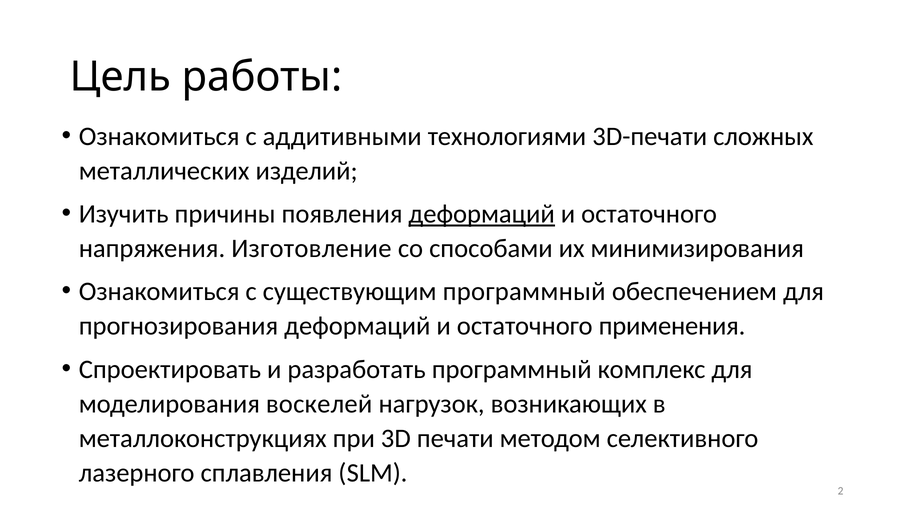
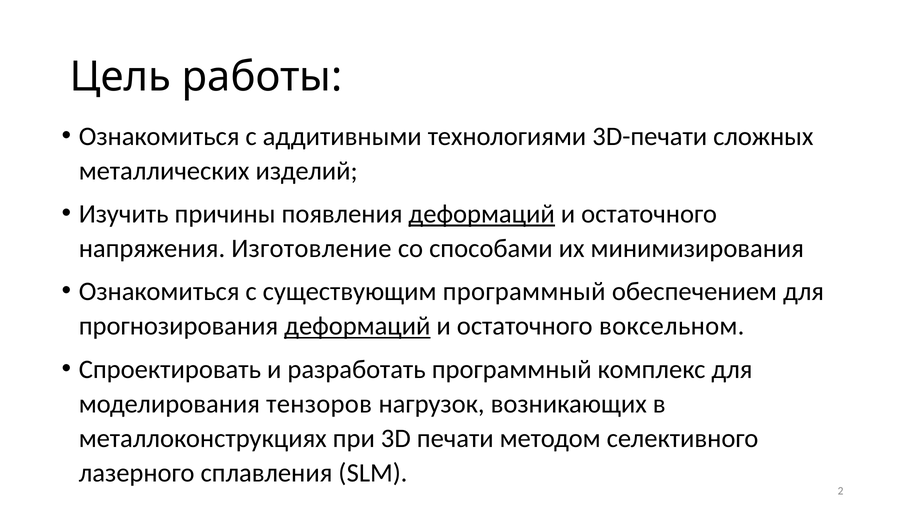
деформаций underline: none -> present (357, 326)
применения: применения -> воксельном (672, 326)
воскелей: воскелей -> тензоров (319, 403)
